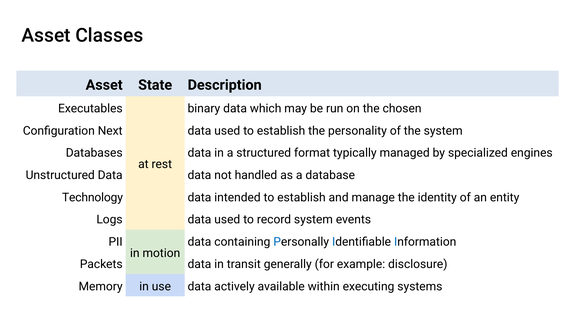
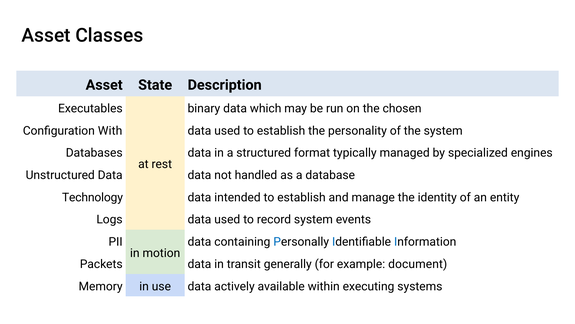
Next: Next -> With (110, 131)
disclosure: disclosure -> document (418, 264)
